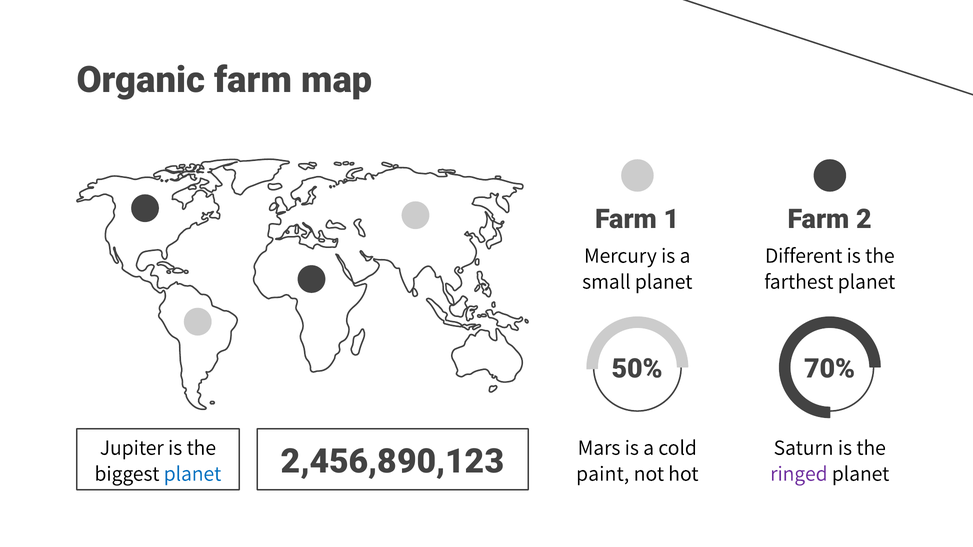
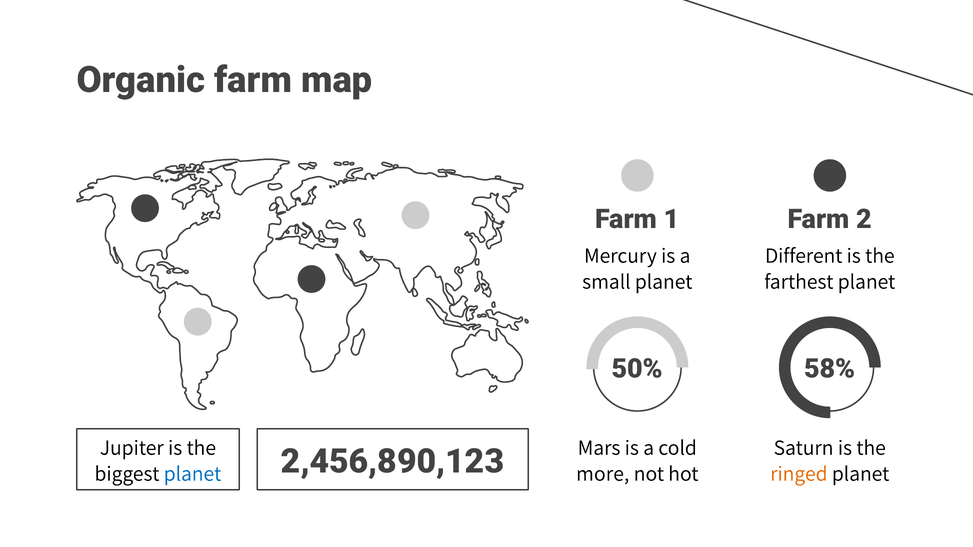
70%: 70% -> 58% (830, 369)
paint: paint -> more (603, 474)
ringed colour: purple -> orange (799, 474)
